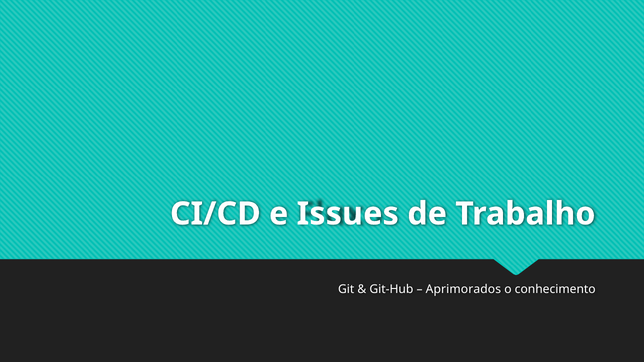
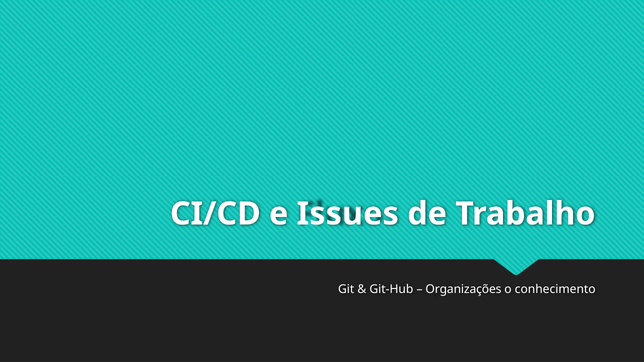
Aprimorados: Aprimorados -> Organizações (463, 289)
